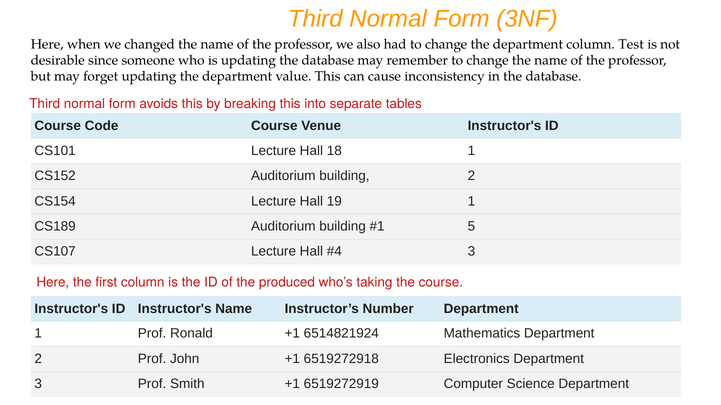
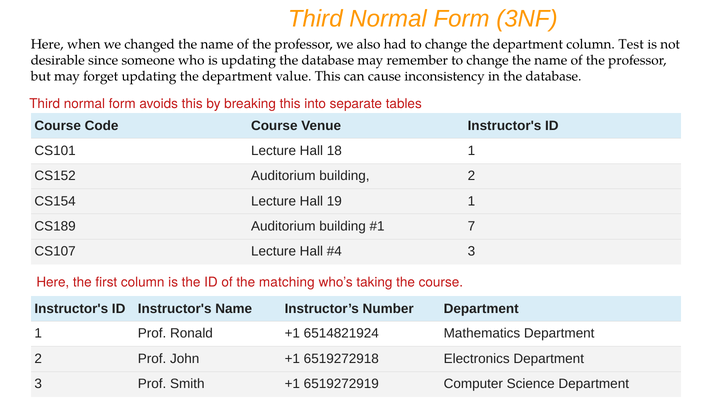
5: 5 -> 7 (471, 227)
produced: produced -> matching (287, 283)
